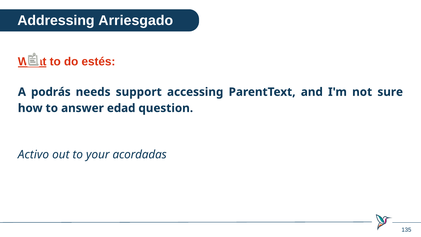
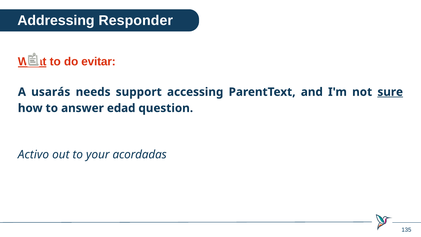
Arriesgado: Arriesgado -> Responder (136, 21)
estés: estés -> evitar (99, 62)
podrás: podrás -> usarás (51, 92)
sure underline: none -> present (390, 92)
